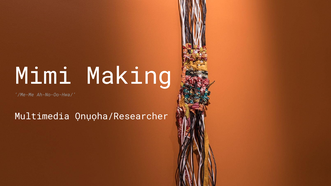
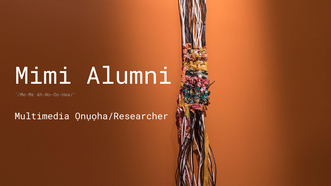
Making: Making -> Alumni (129, 76)
